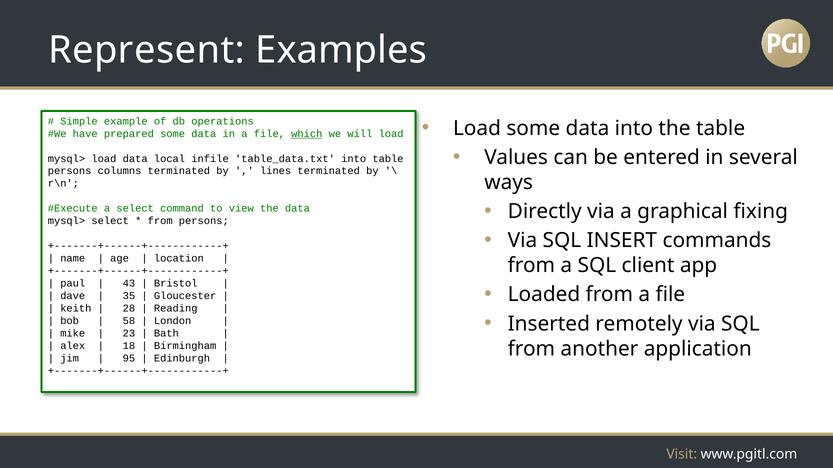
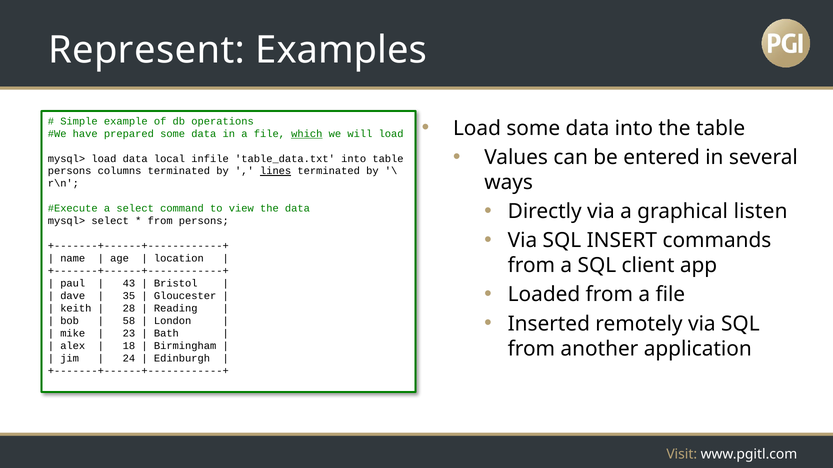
lines underline: none -> present (276, 171)
fixing: fixing -> listen (761, 212)
95: 95 -> 24 (129, 359)
